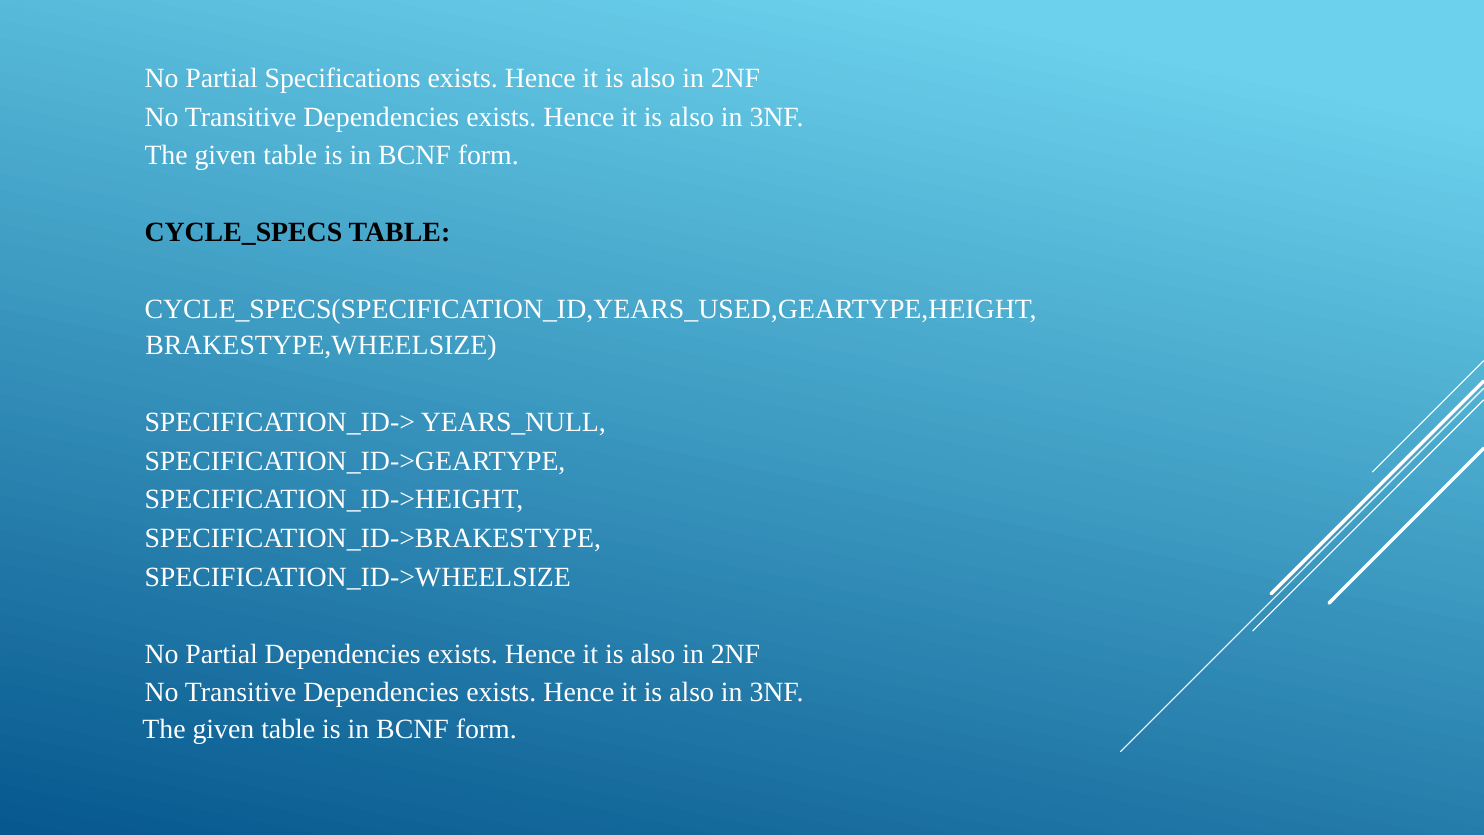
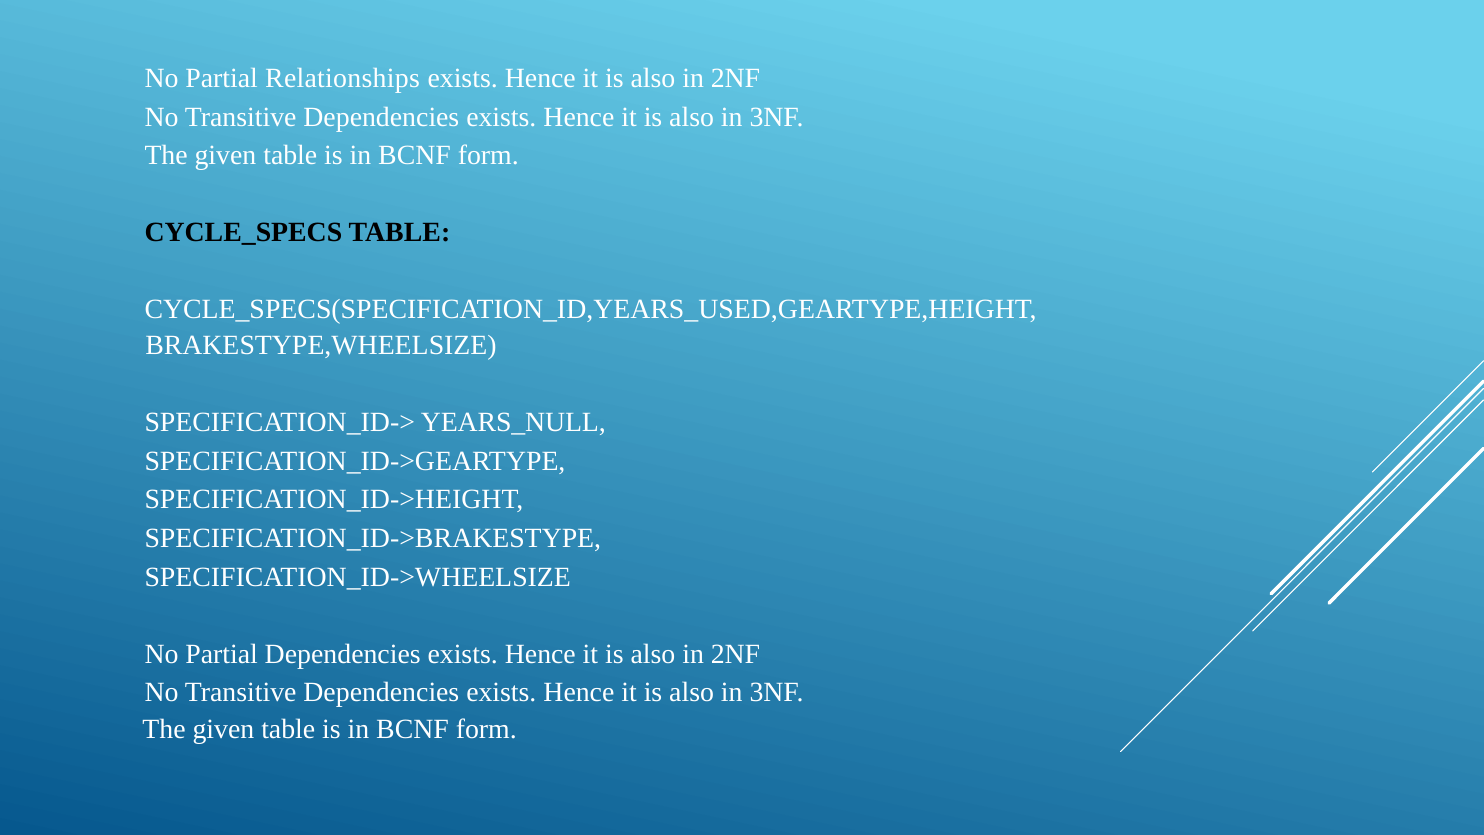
Specifications: Specifications -> Relationships (343, 78)
